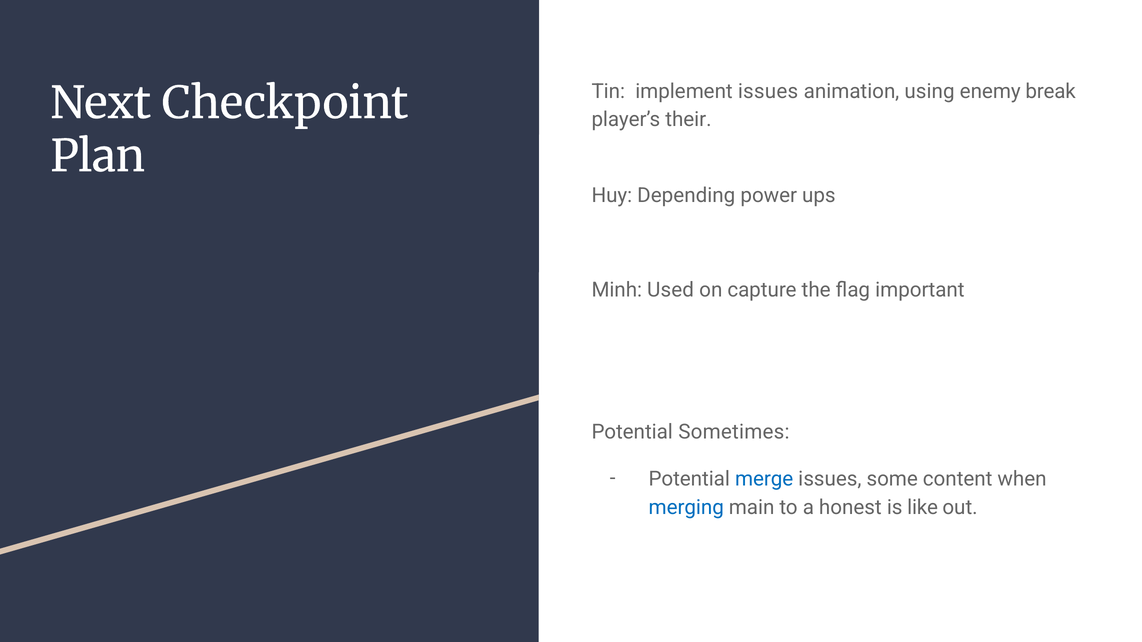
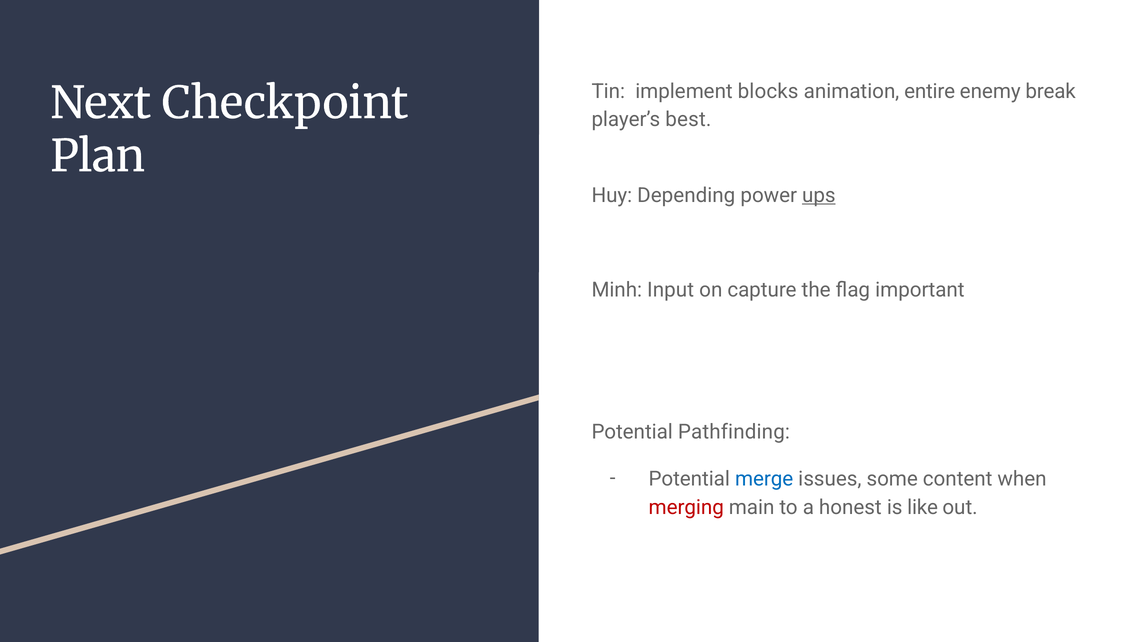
implement issues: issues -> blocks (768, 91)
using: using -> entire (930, 91)
their: their -> best (688, 120)
ups underline: none -> present (819, 195)
Used: Used -> Input (671, 290)
Sometimes: Sometimes -> Pathfinding (734, 432)
merging colour: blue -> red (686, 508)
